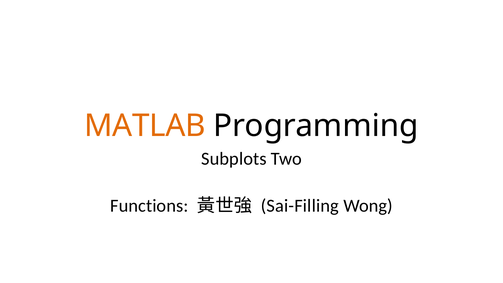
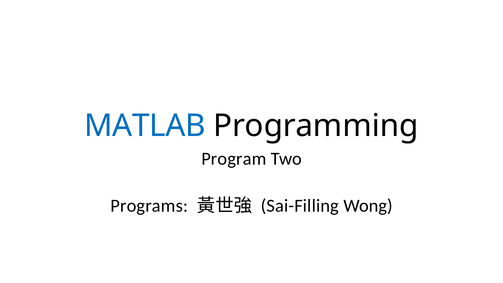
MATLAB colour: orange -> blue (145, 126)
Subplots: Subplots -> Program (234, 159)
Functions: Functions -> Programs (149, 206)
